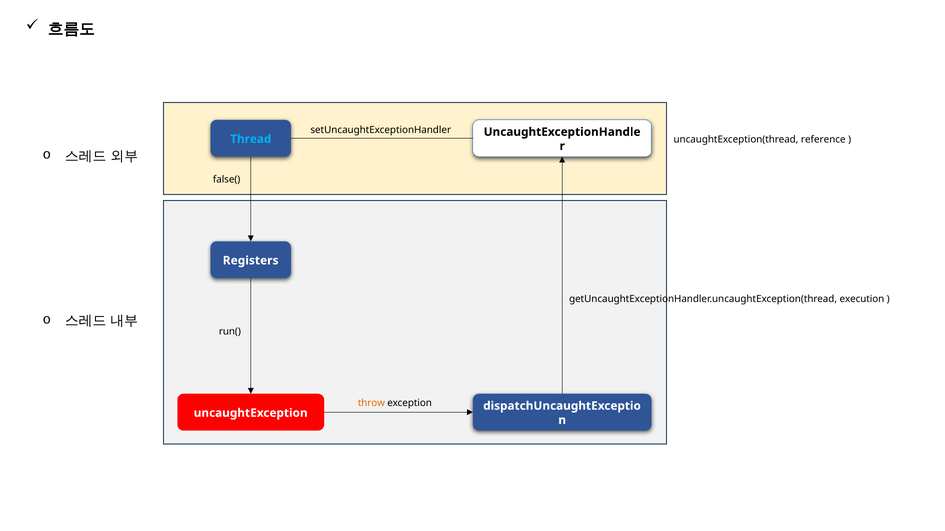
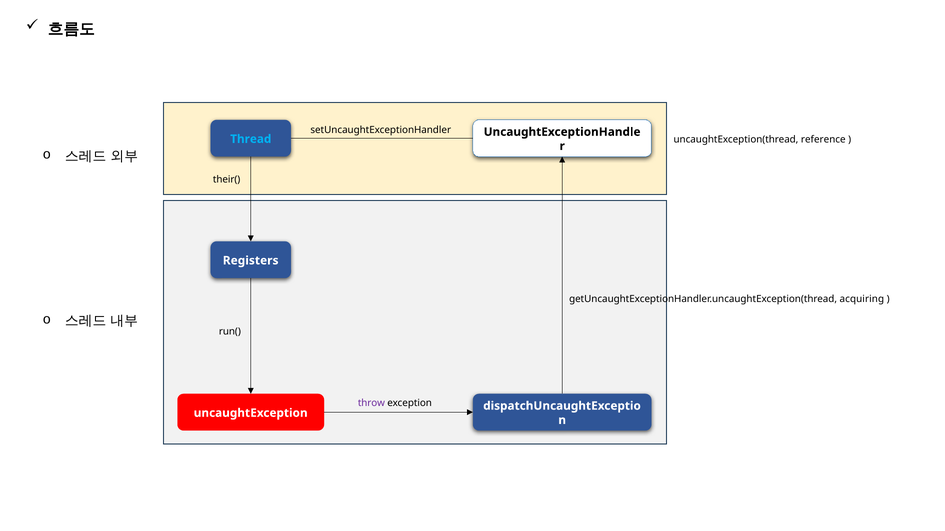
false(: false( -> their( (227, 180)
execution: execution -> acquiring (862, 300)
throw colour: orange -> purple (371, 404)
